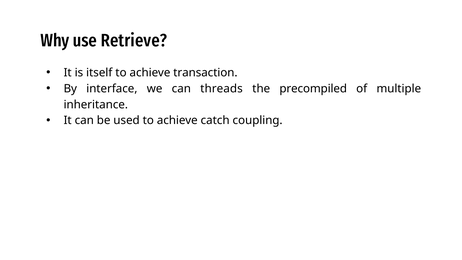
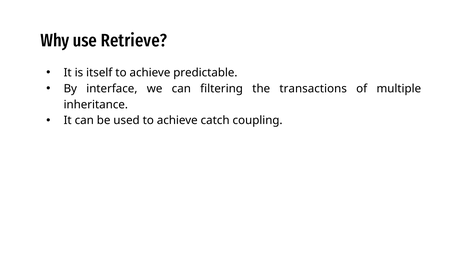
transaction: transaction -> predictable (205, 73)
threads: threads -> filtering (222, 89)
precompiled: precompiled -> transactions (313, 89)
